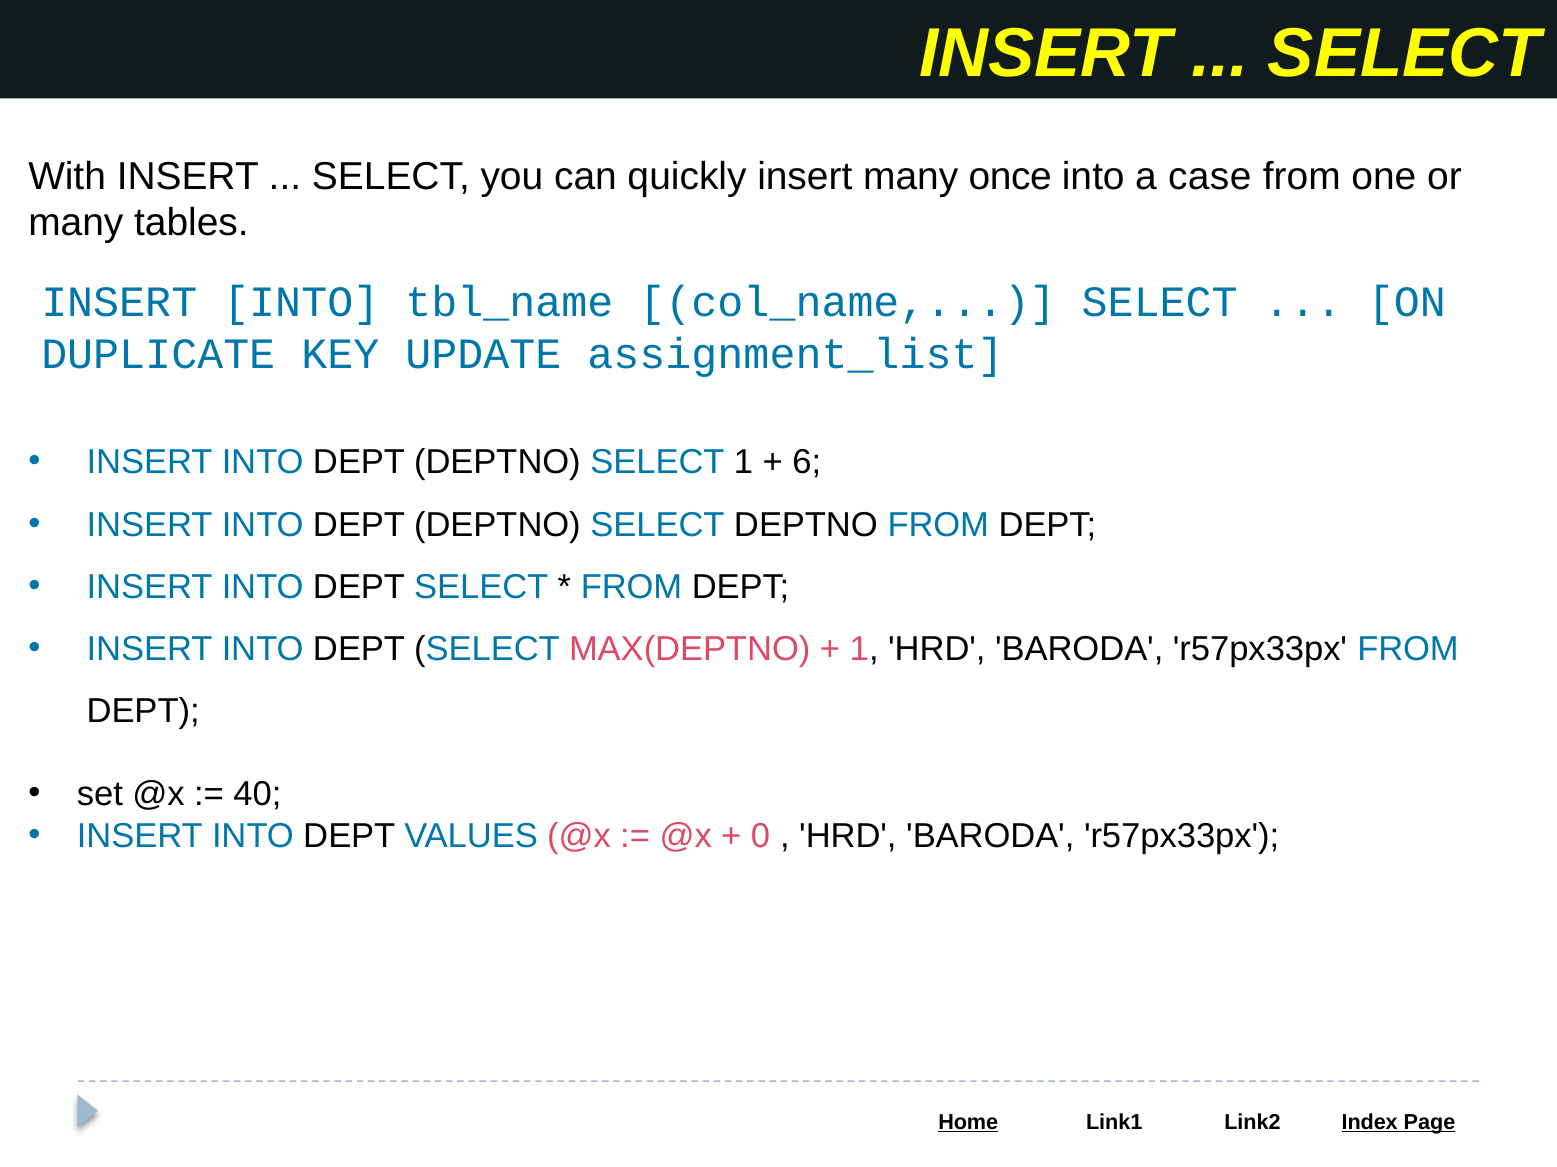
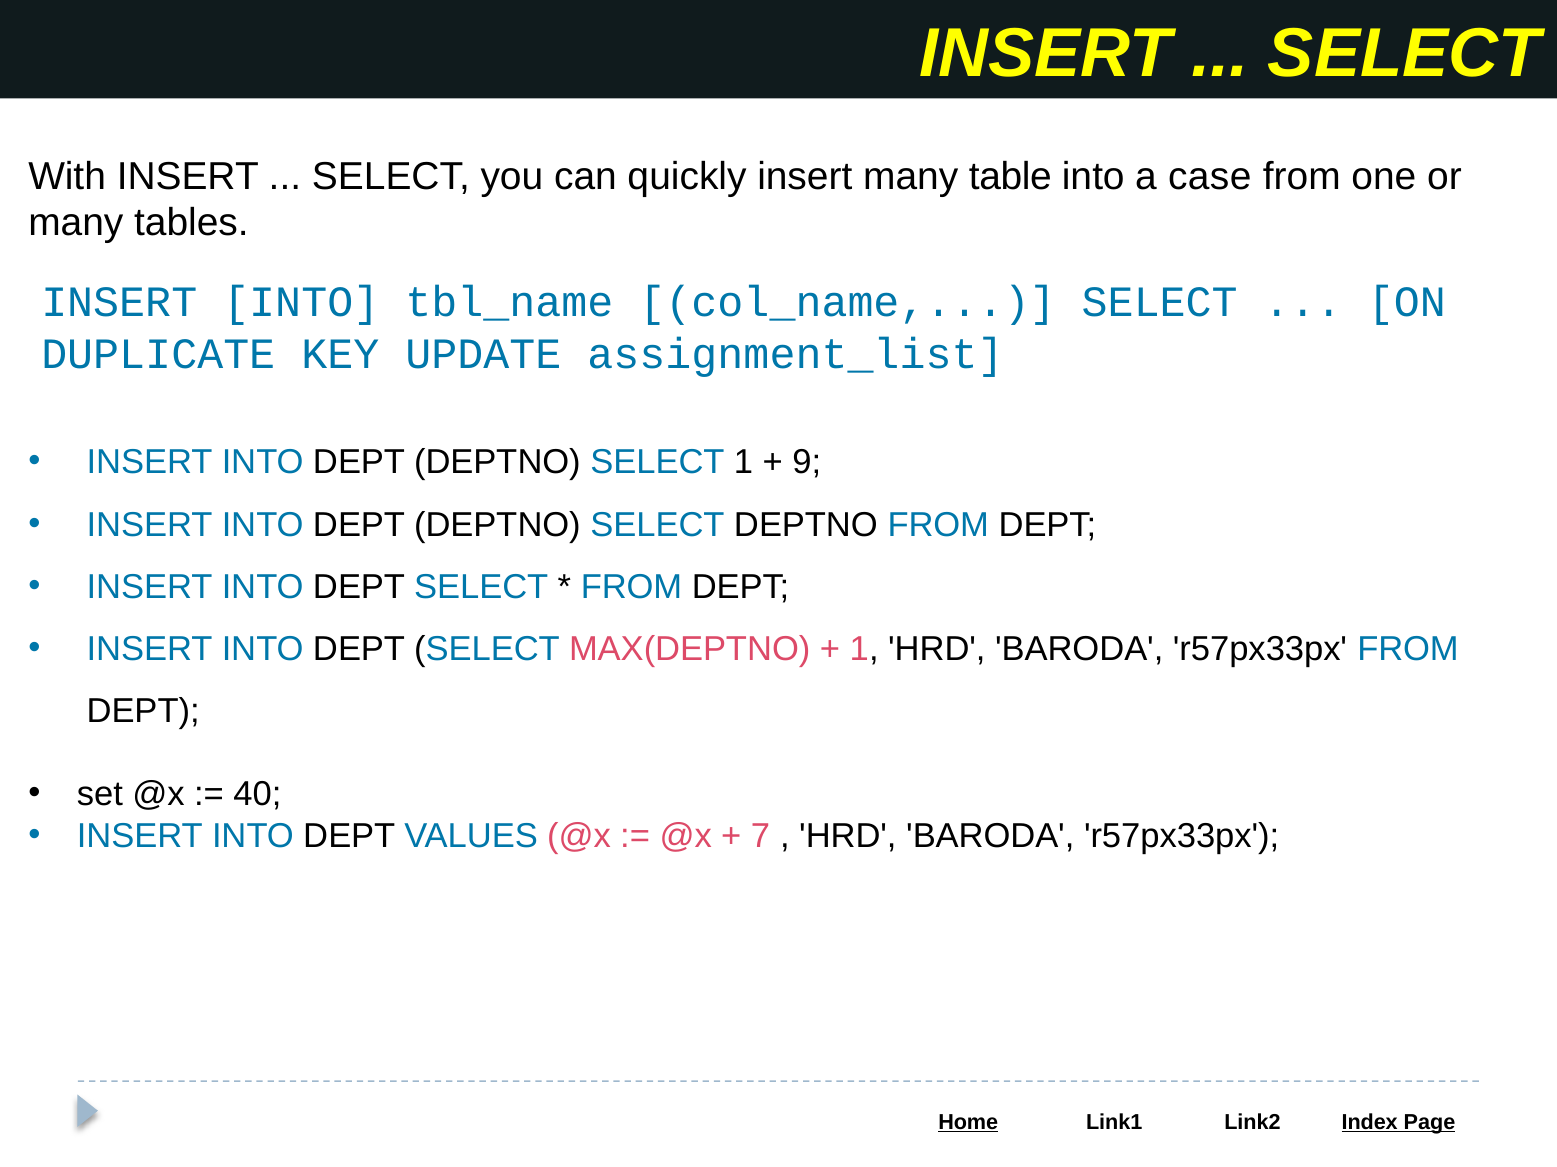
once: once -> table (1010, 176)
6: 6 -> 9 (807, 463)
0: 0 -> 7 (761, 836)
